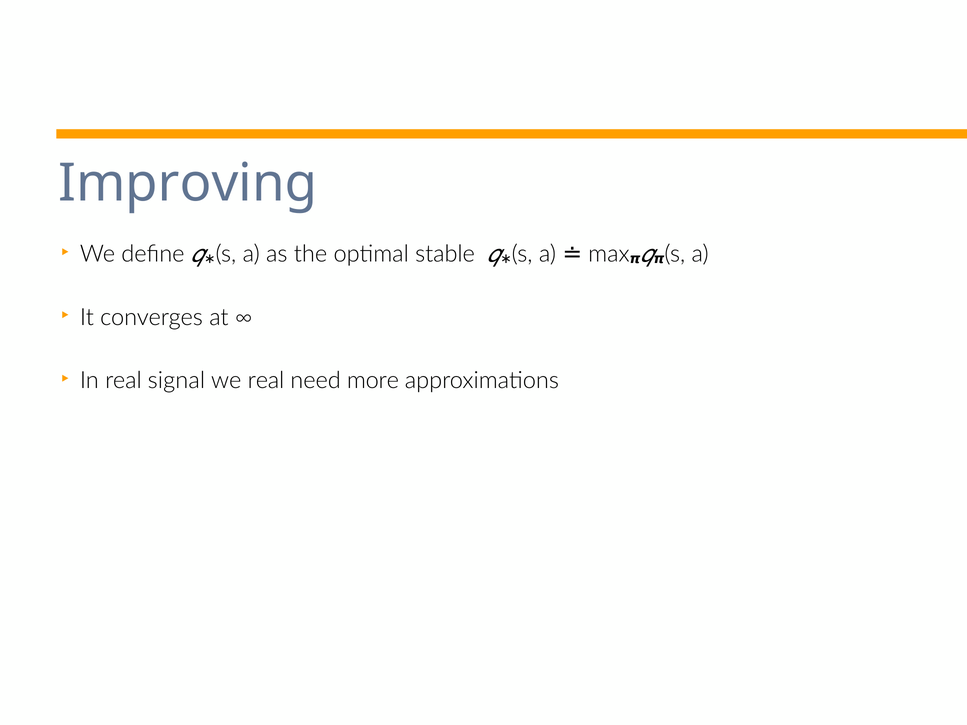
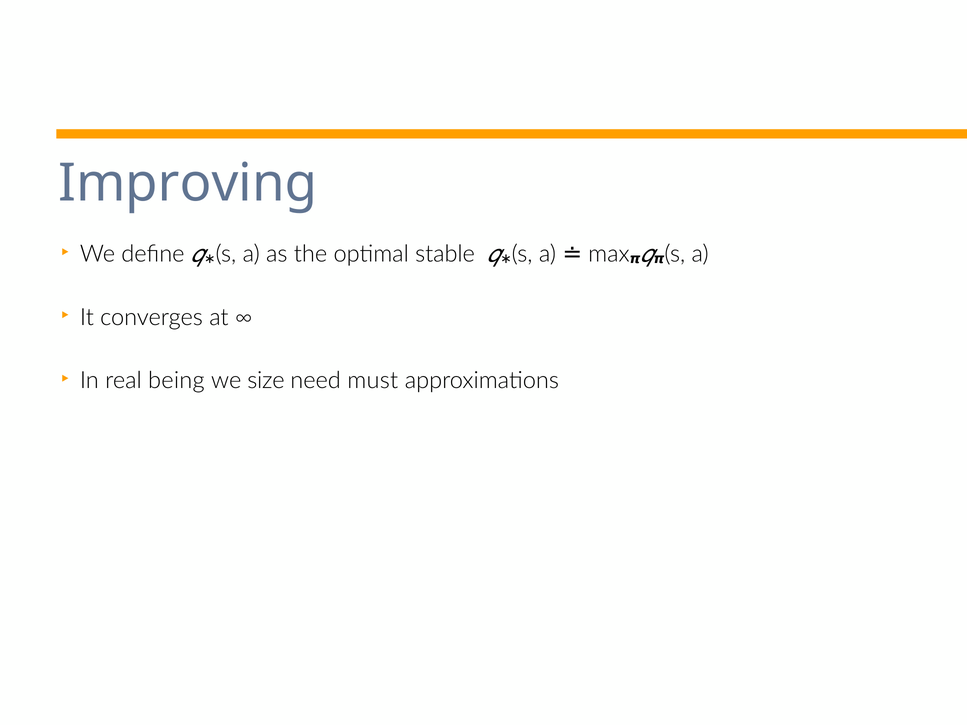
signal: signal -> being (176, 381)
we real: real -> size (266, 381)
more: more -> must (373, 381)
